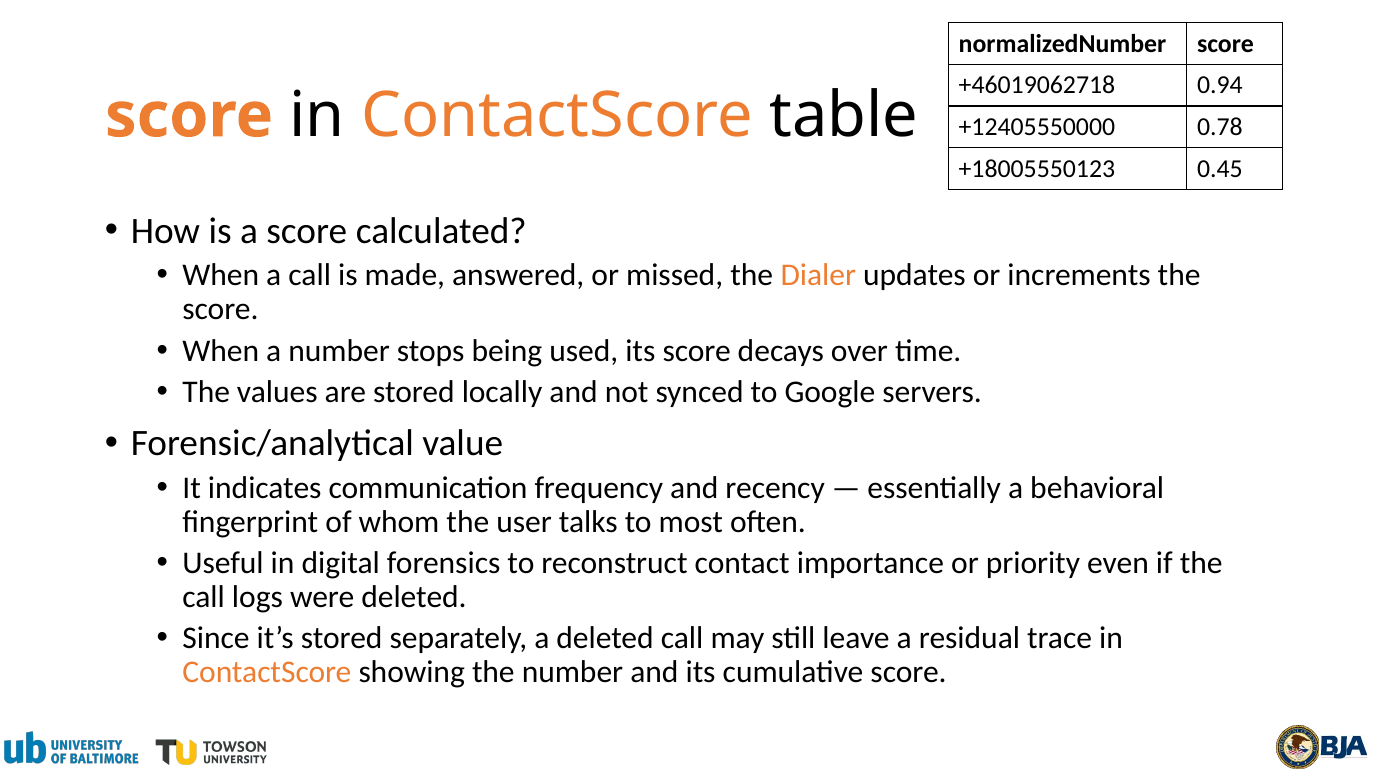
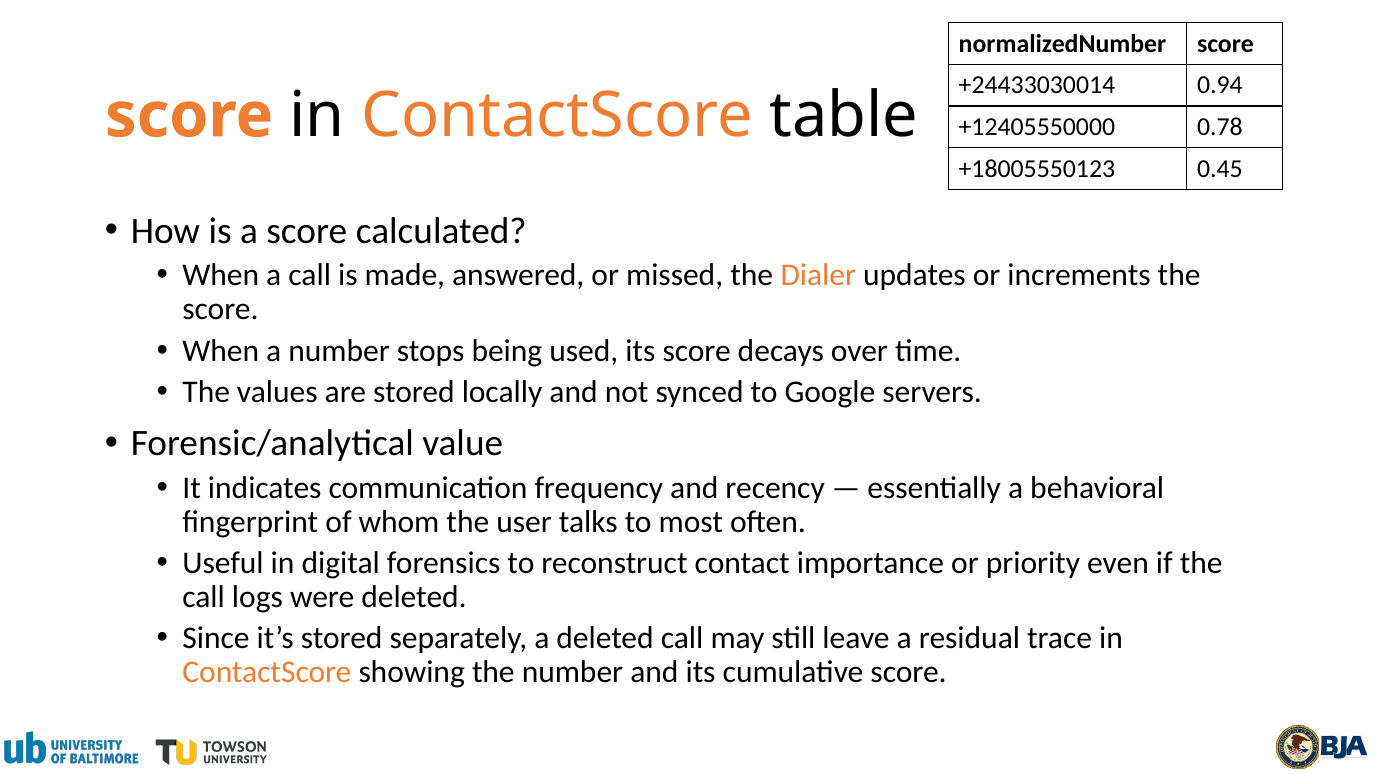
+46019062718: +46019062718 -> +24433030014 (1037, 85)
